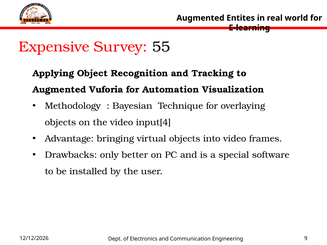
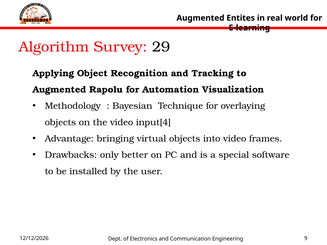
Expensive: Expensive -> Algorithm (54, 47)
55: 55 -> 29 (161, 47)
Vuforia: Vuforia -> Rapolu (106, 90)
